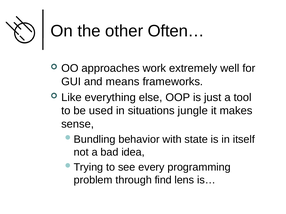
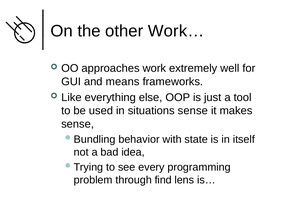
Often…: Often… -> Work… (176, 31)
situations jungle: jungle -> sense (193, 111)
